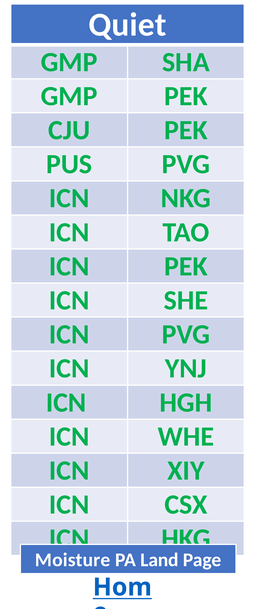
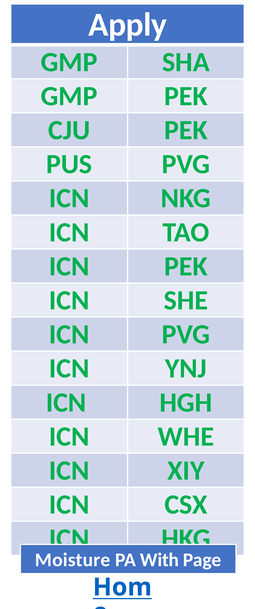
Quiet: Quiet -> Apply (128, 25)
Land: Land -> With (159, 561)
